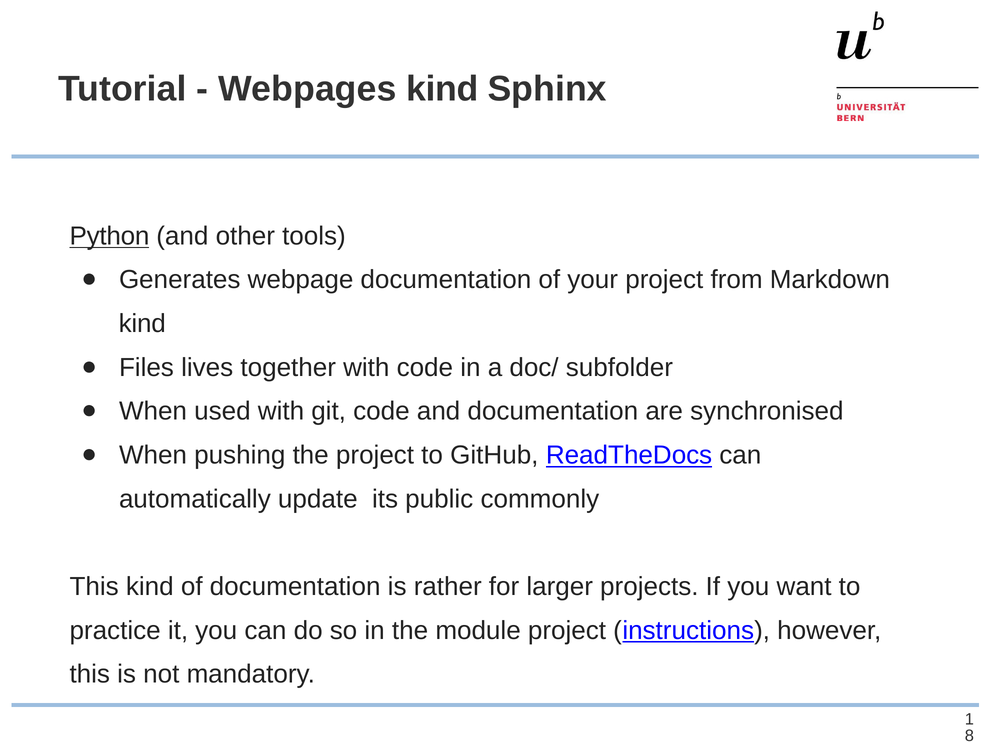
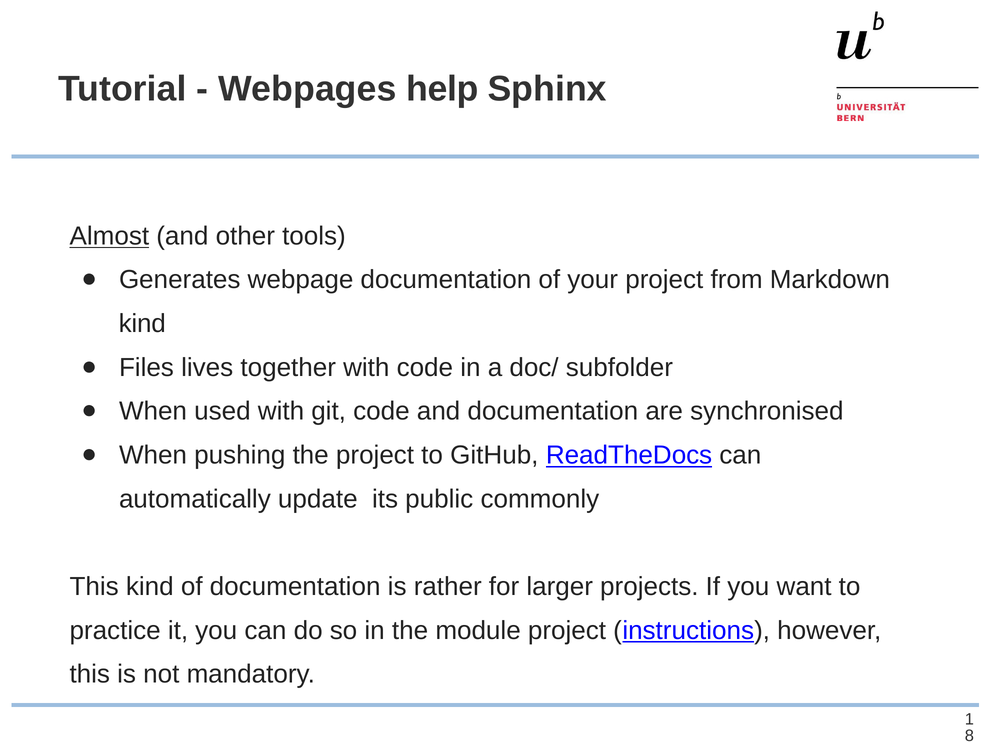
Webpages kind: kind -> help (442, 89)
Python: Python -> Almost (109, 236)
